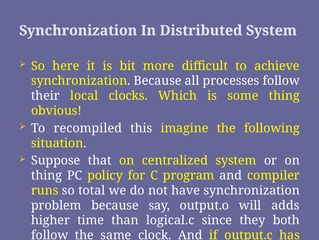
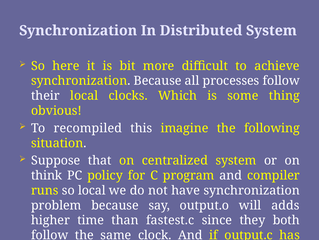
thing: thing -> think (47, 175)
so total: total -> local (92, 190)
logical.c: logical.c -> fastest.c (170, 220)
